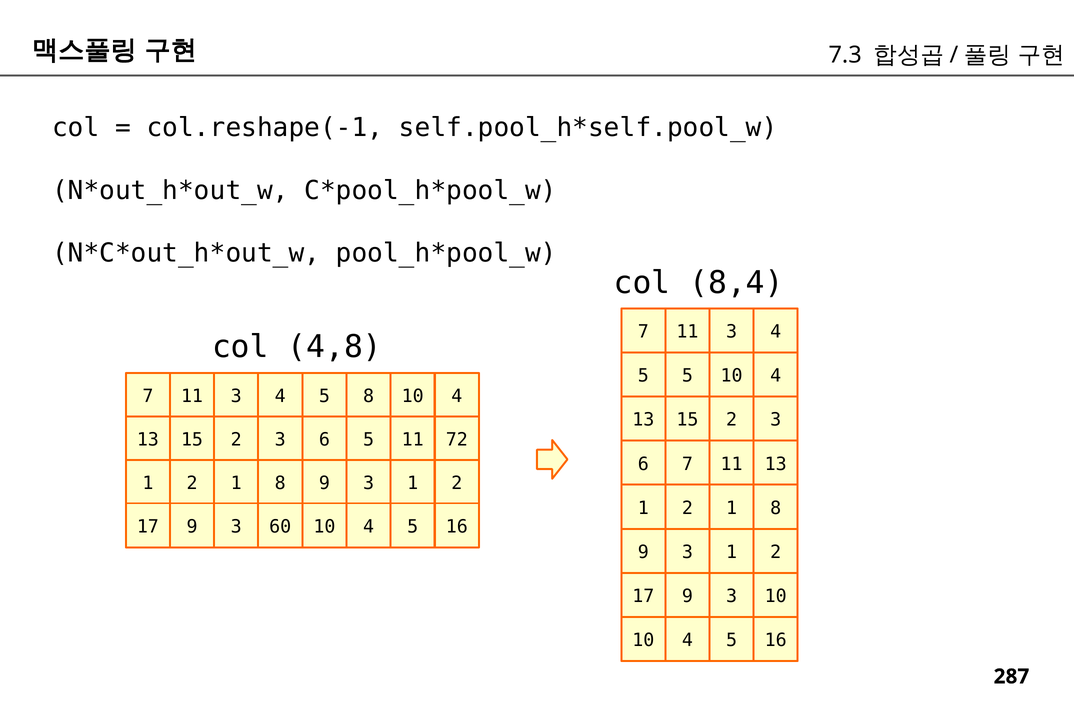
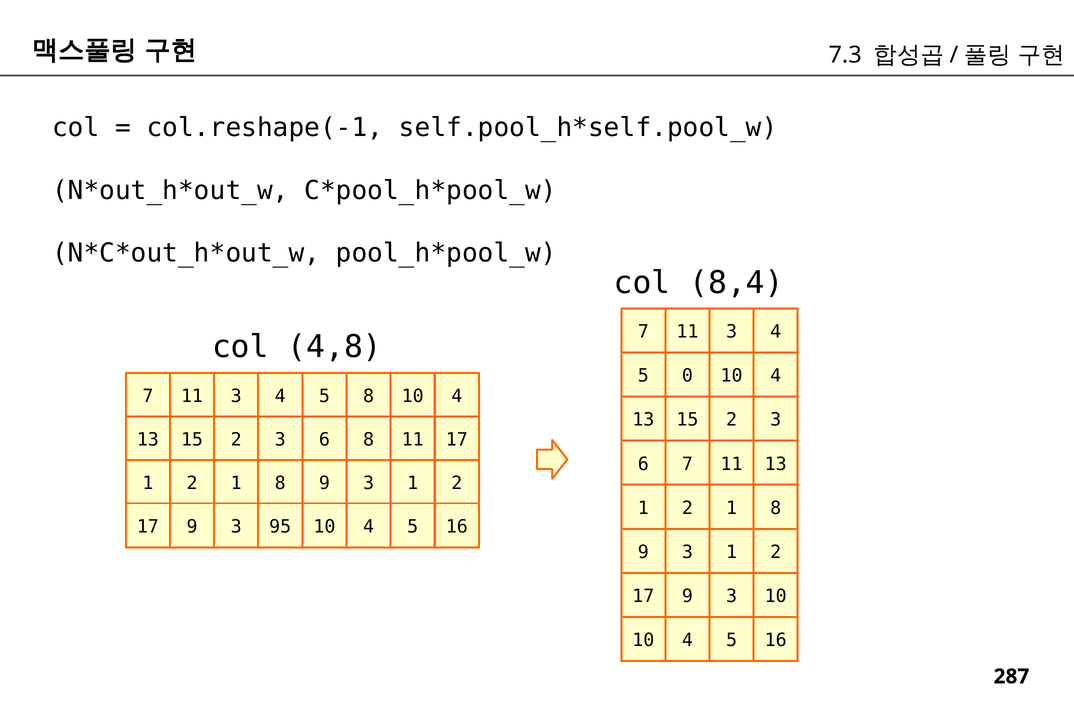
5 5: 5 -> 0 (687, 376)
6 5: 5 -> 8 (369, 440)
11 72: 72 -> 17 (457, 440)
60: 60 -> 95 (280, 527)
